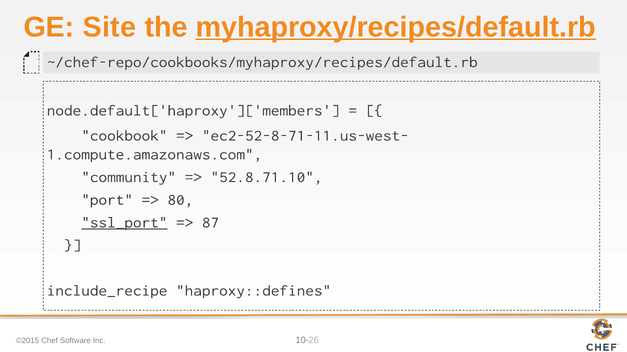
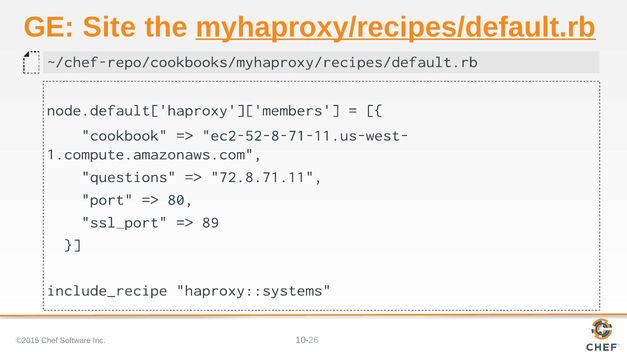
community: community -> questions (129, 177)
52.8.71.10: 52.8.71.10 -> 72.8.71.11 (267, 177)
ssl_port underline: present -> none (124, 223)
87: 87 -> 89 (211, 223)
haproxy::defines: haproxy::defines -> haproxy::systems (254, 291)
